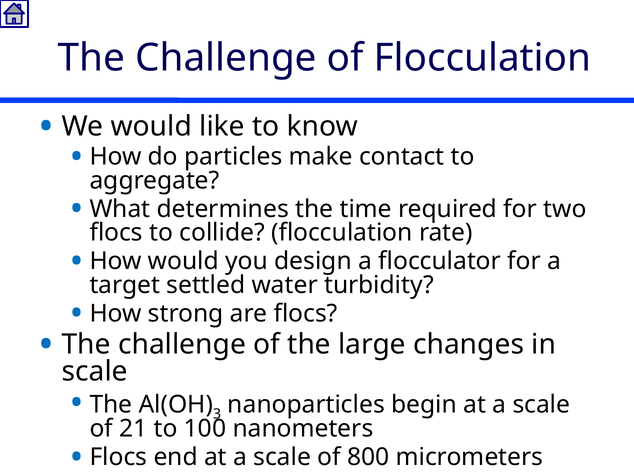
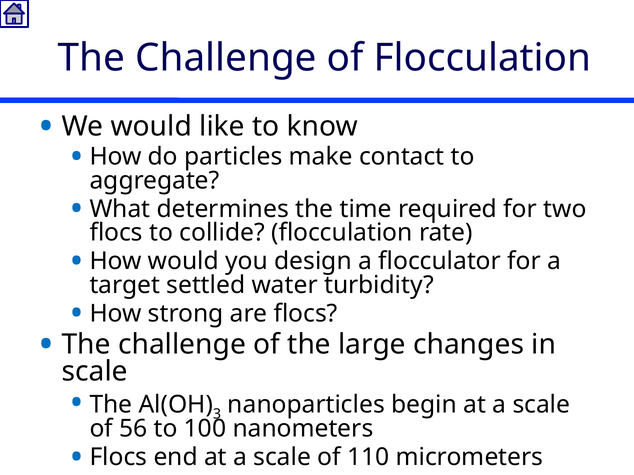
21: 21 -> 56 (133, 429)
800: 800 -> 110 (368, 458)
